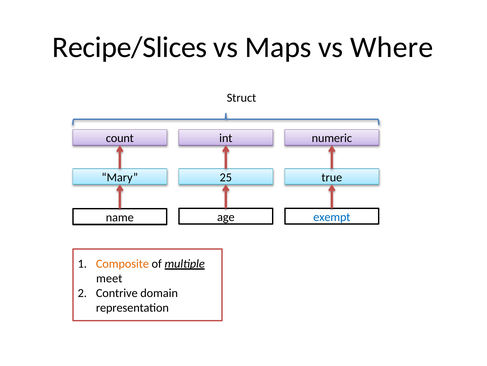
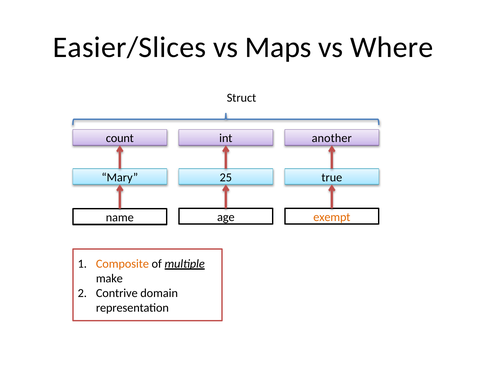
Recipe/Slices: Recipe/Slices -> Easier/Slices (129, 47)
numeric: numeric -> another (332, 138)
exempt colour: blue -> orange (332, 217)
meet: meet -> make (109, 278)
